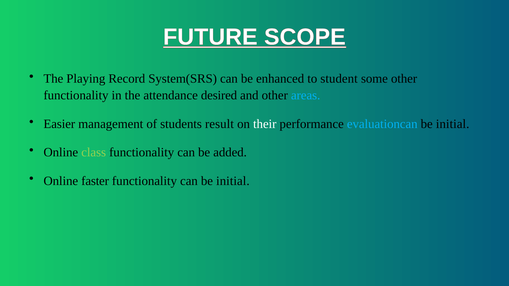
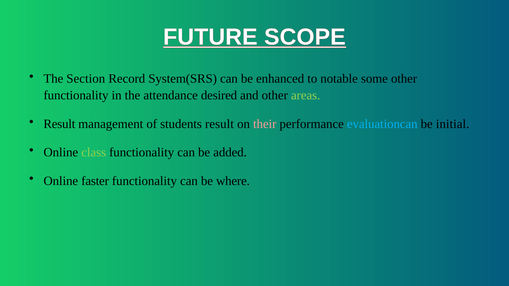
Playing: Playing -> Section (86, 79)
student: student -> notable (339, 79)
areas colour: light blue -> light green (306, 96)
Easier: Easier -> Result (59, 124)
their colour: white -> pink (265, 124)
can be initial: initial -> where (233, 181)
